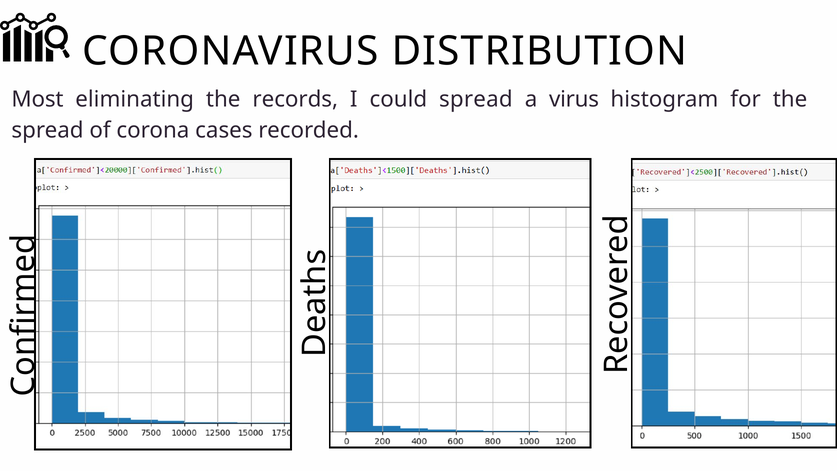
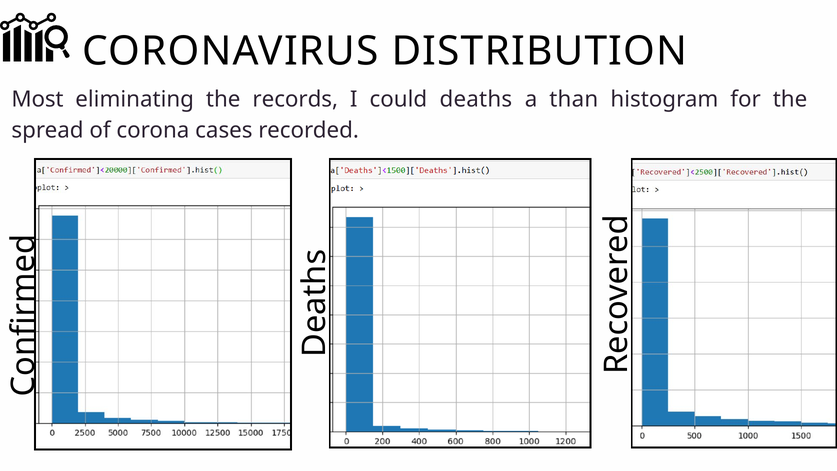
could spread: spread -> deaths (476, 99)
virus: virus -> than (574, 99)
